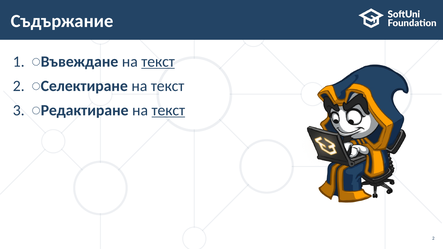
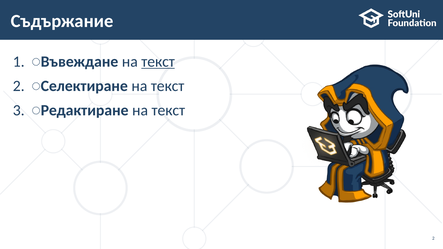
текст underline: present -> none (168, 110)
